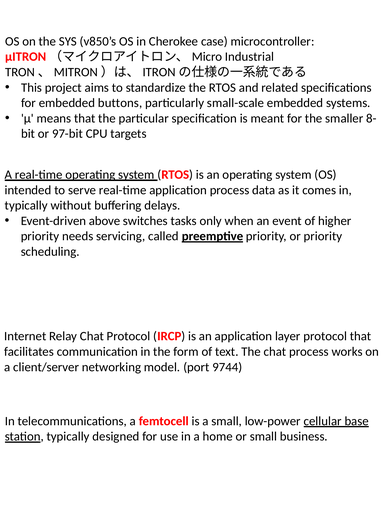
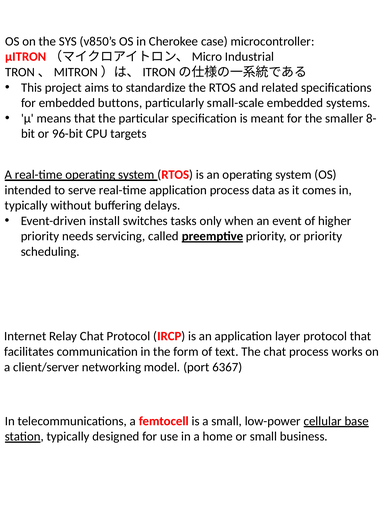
97-bit: 97-bit -> 96-bit (67, 134)
above: above -> install (105, 221)
9744: 9744 -> 6367 (227, 367)
